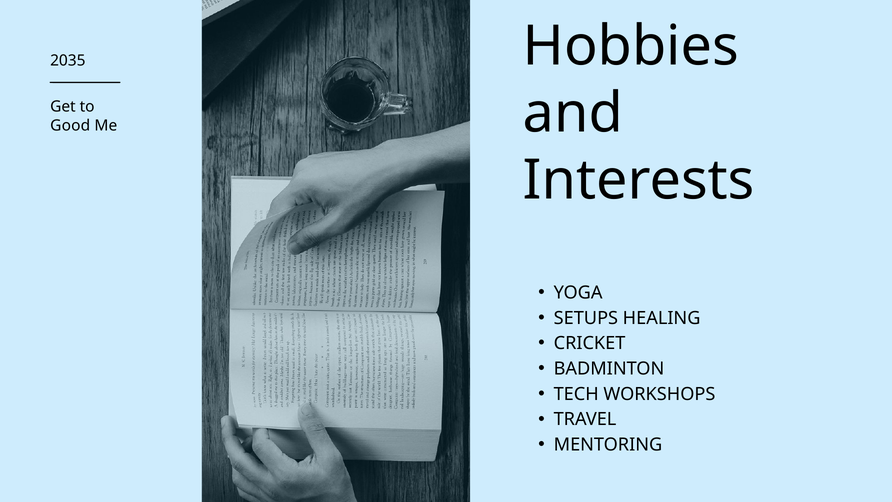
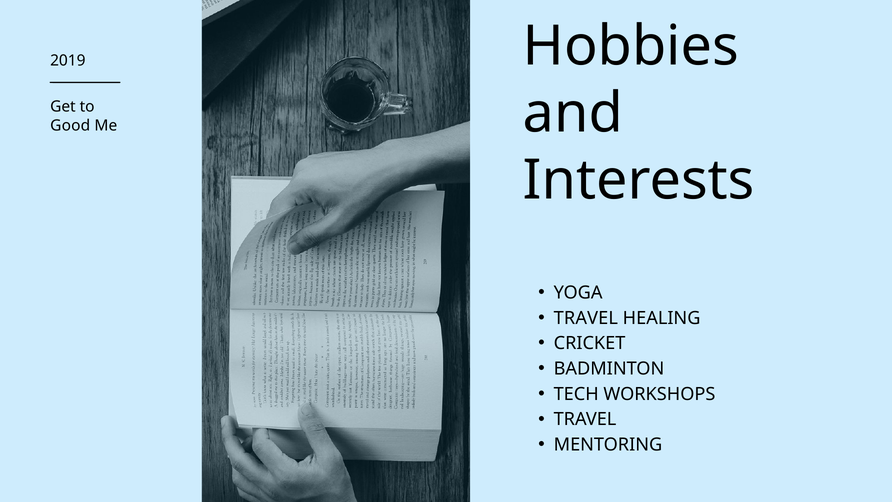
2035: 2035 -> 2019 (68, 61)
SETUPS: SETUPS -> TRAVEL (586, 318)
